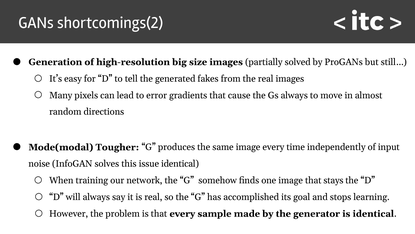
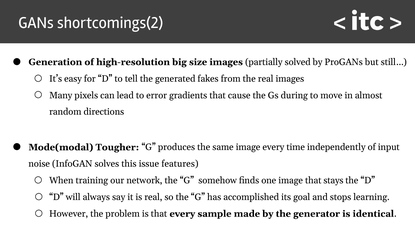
Gs always: always -> during (294, 95)
issue identical: identical -> features (180, 163)
